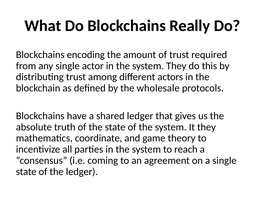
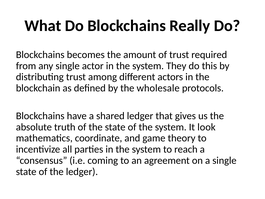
encoding: encoding -> becomes (86, 55)
It they: they -> look (206, 127)
